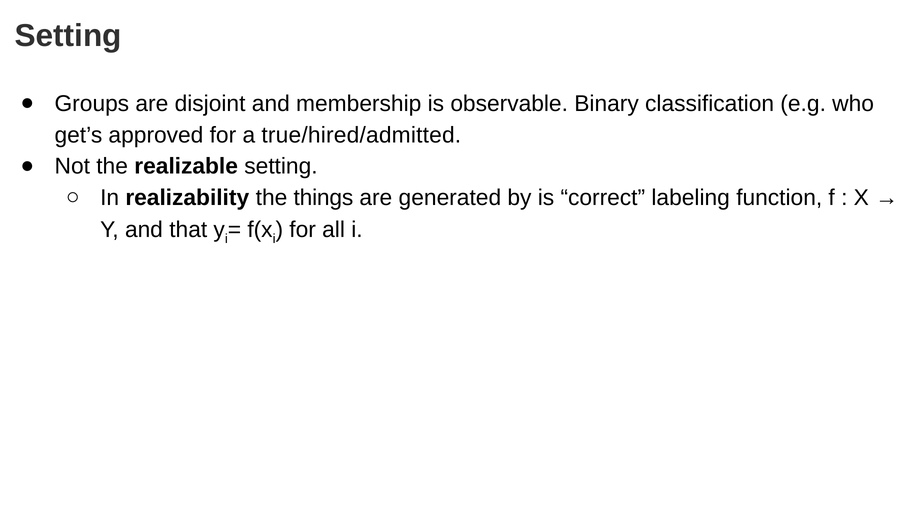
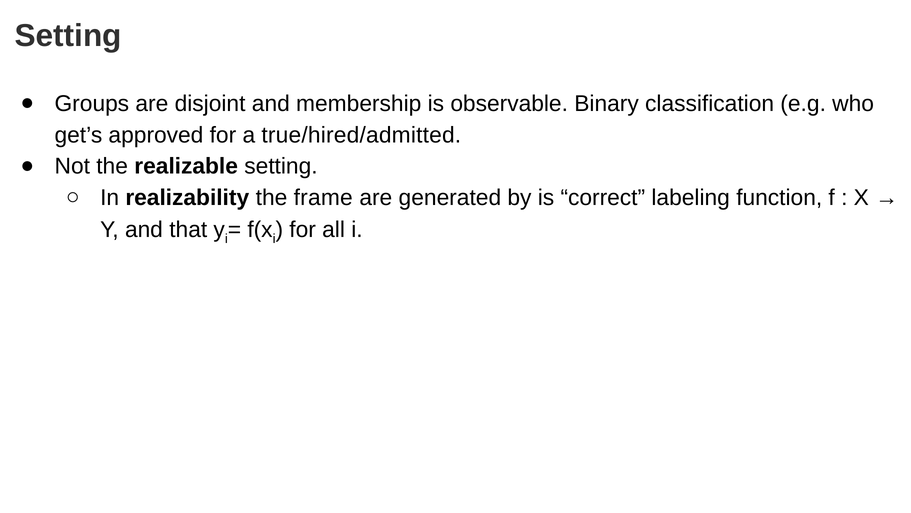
things: things -> frame (323, 198)
